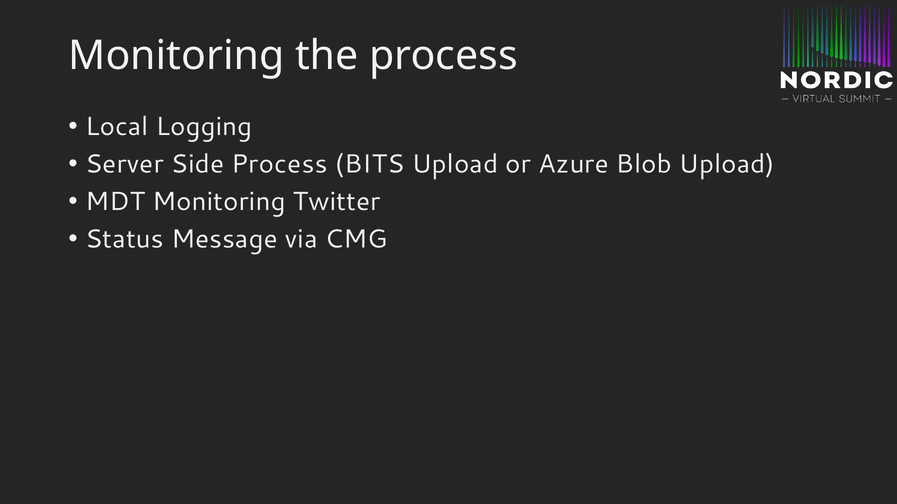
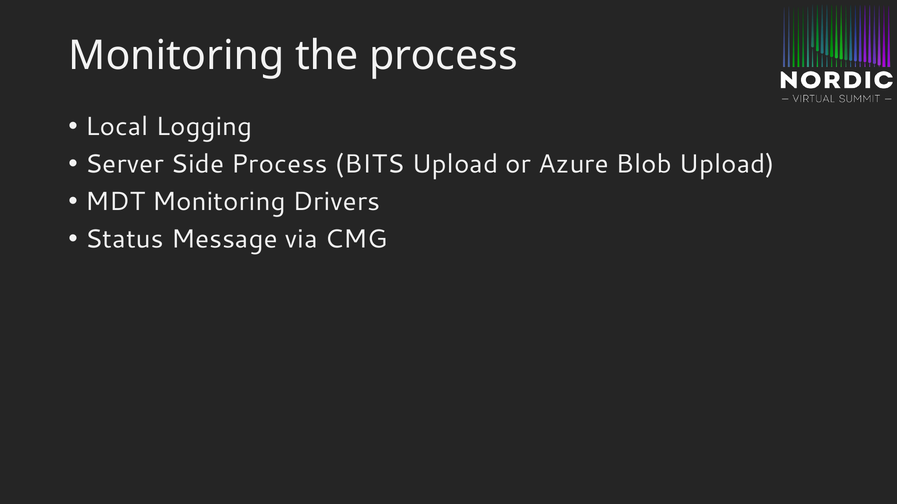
Twitter: Twitter -> Drivers (337, 202)
